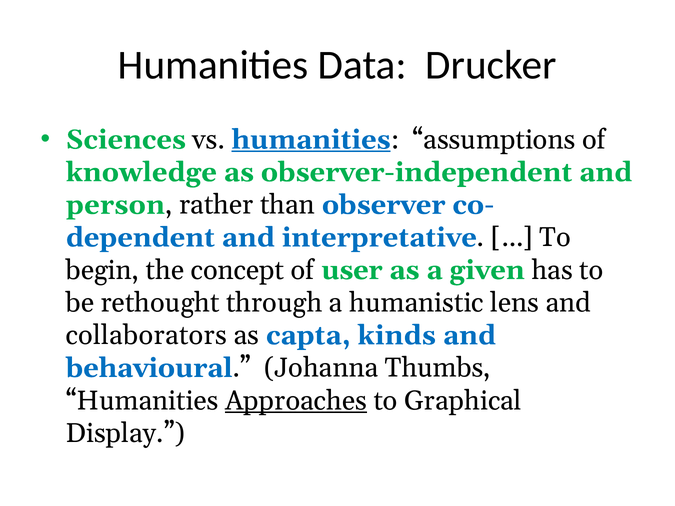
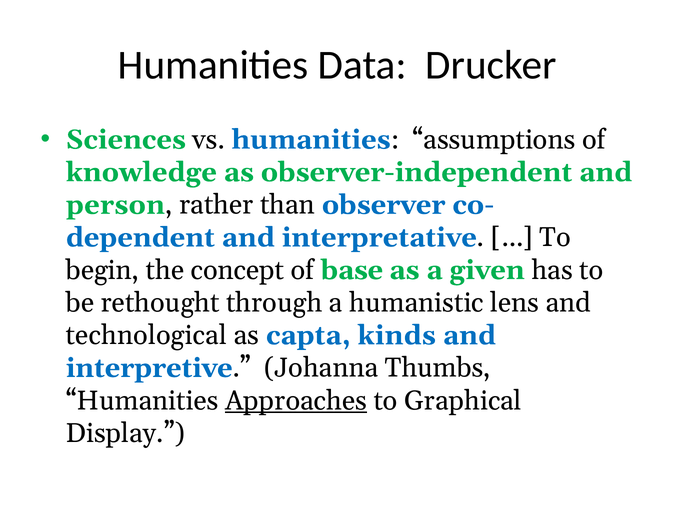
humanities underline: present -> none (311, 140)
user: user -> base (352, 270)
collaborators: collaborators -> technological (146, 336)
behavioural: behavioural -> interpretive (149, 368)
